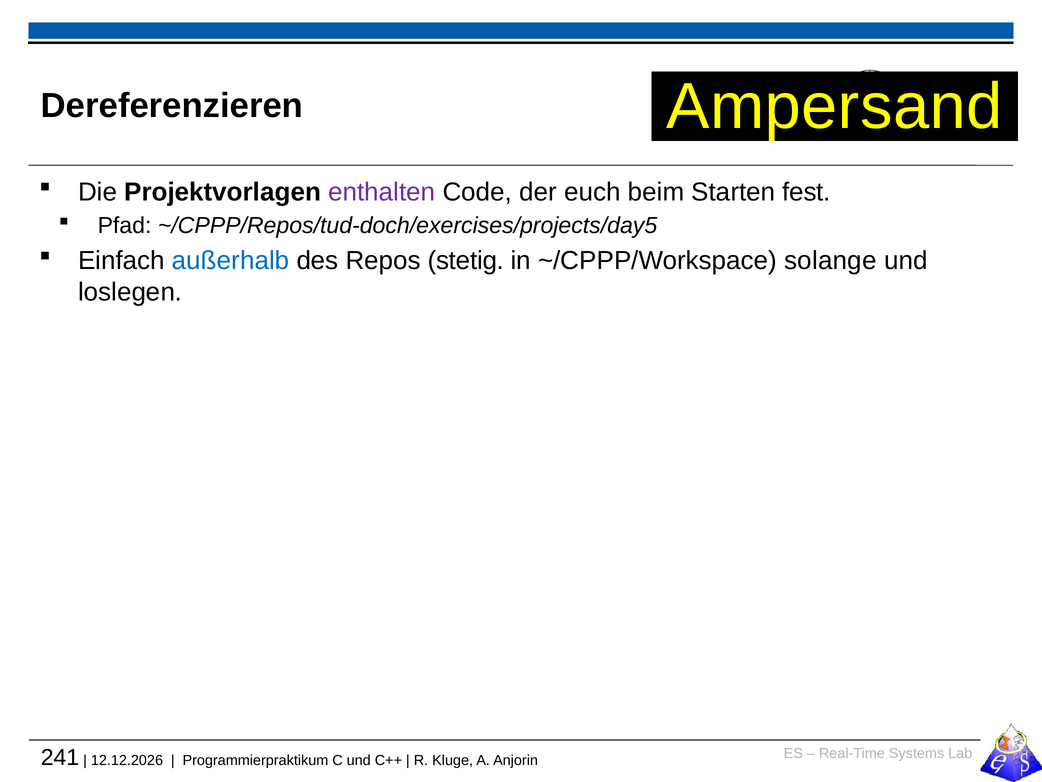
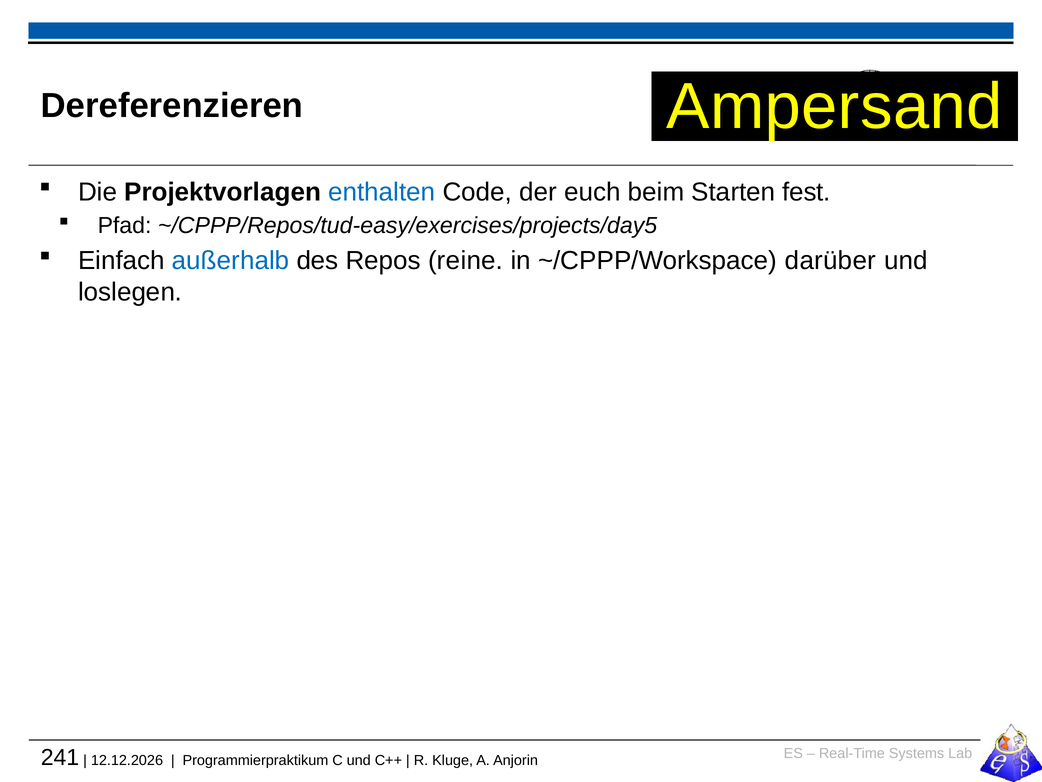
enthalten colour: purple -> blue (382, 192)
~/CPPP/Repos/tud-doch/exercises/projects/day5: ~/CPPP/Repos/tud-doch/exercises/projects/day5 -> ~/CPPP/Repos/tud-easy/exercises/projects/day5 (408, 226)
stetig: stetig -> reine (466, 261)
solange: solange -> darüber (830, 261)
